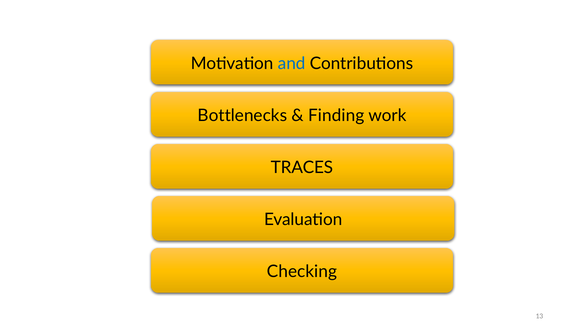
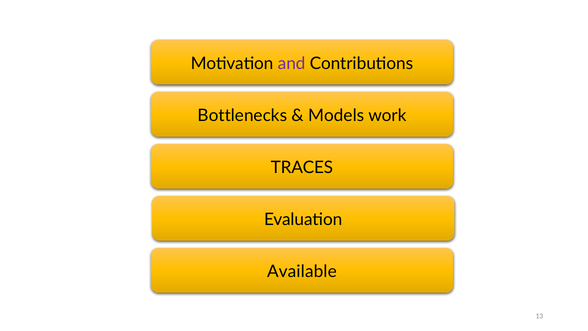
and colour: blue -> purple (292, 63)
Finding: Finding -> Models (336, 115)
Checking: Checking -> Available (302, 271)
